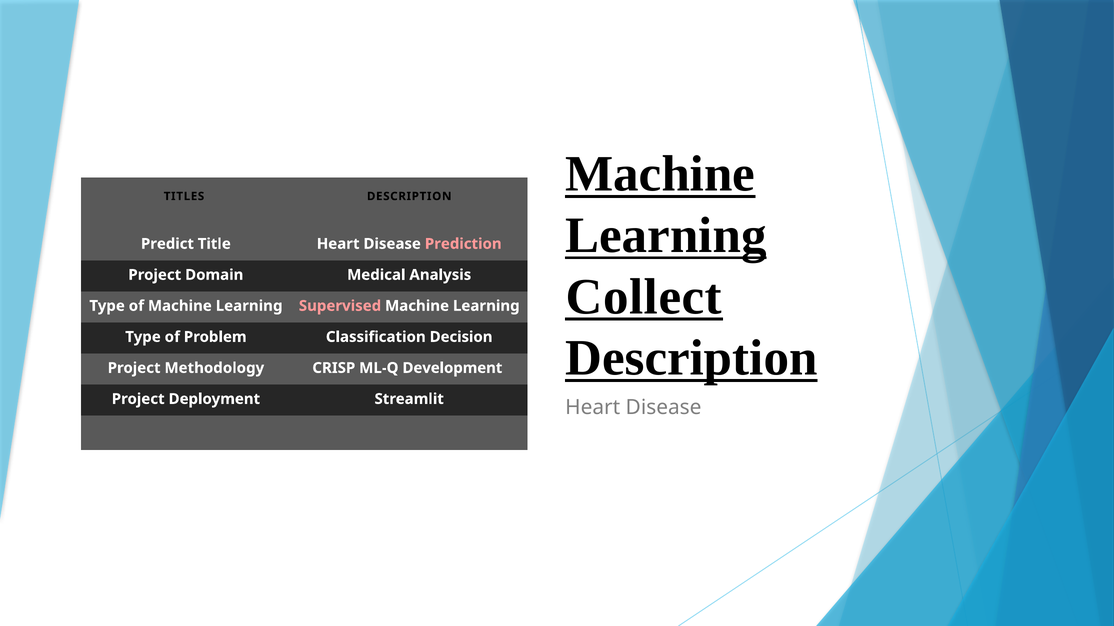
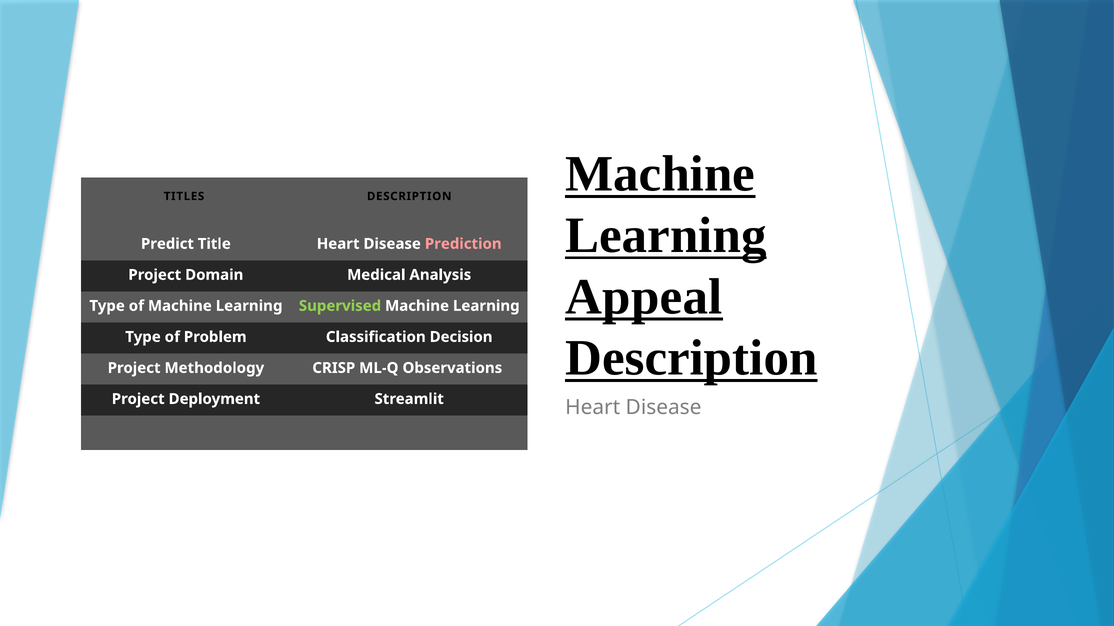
Collect: Collect -> Appeal (644, 297)
Supervised colour: pink -> light green (340, 306)
Development: Development -> Observations (452, 368)
